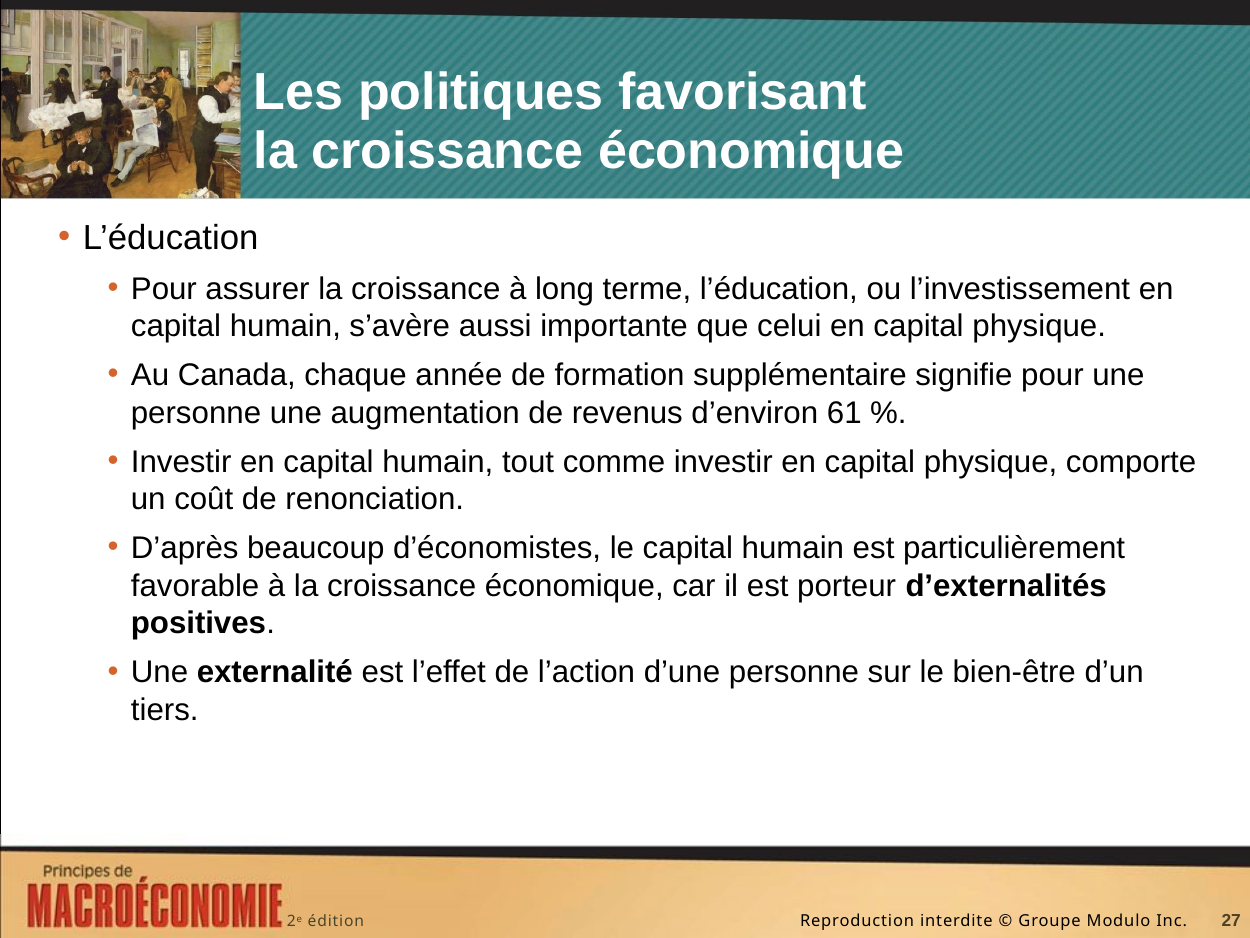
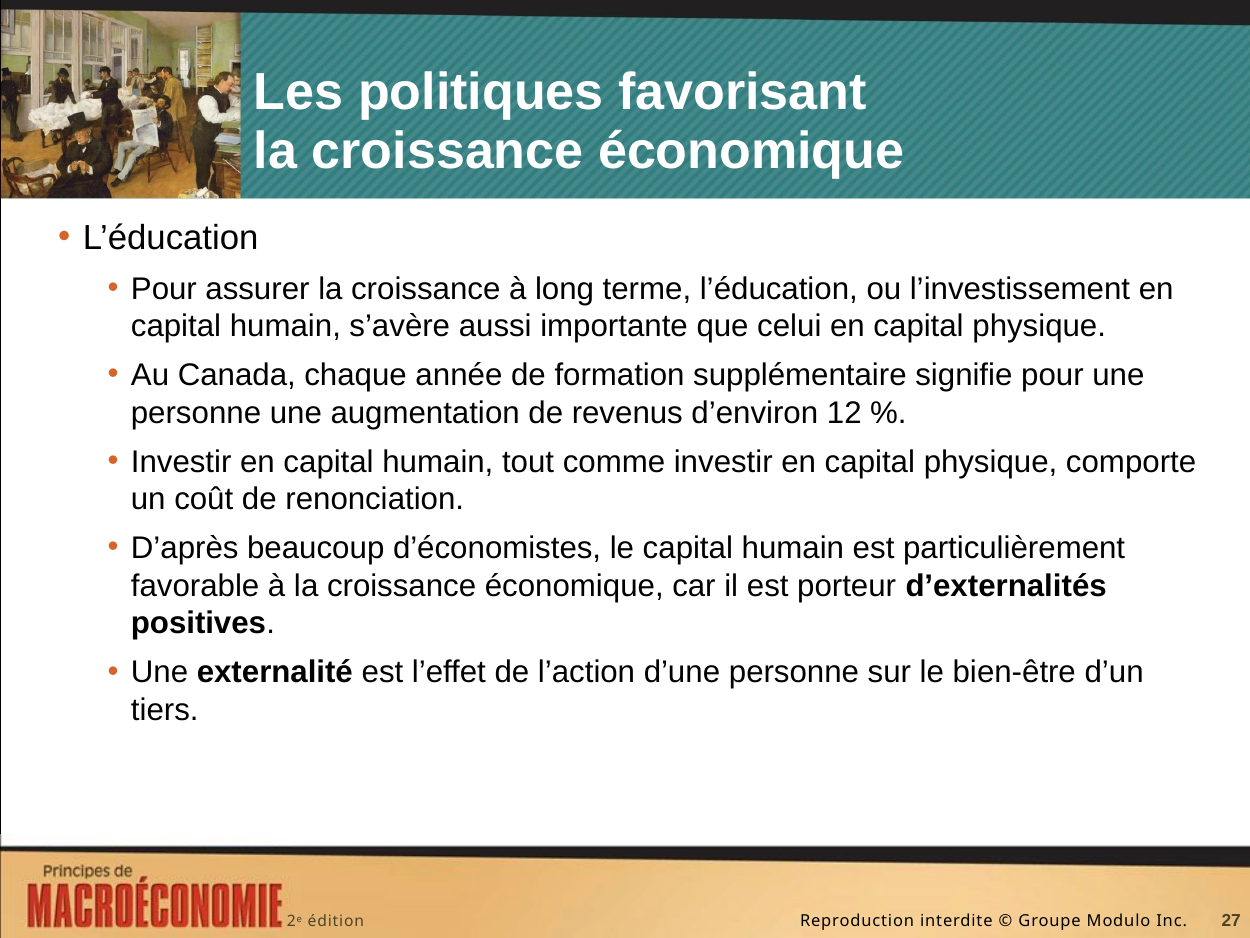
61: 61 -> 12 (844, 413)
